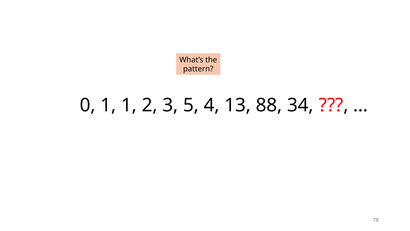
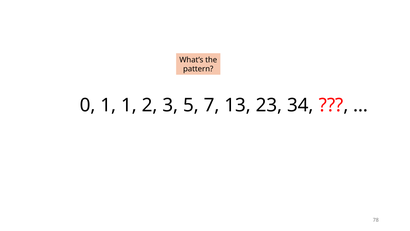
4: 4 -> 7 (212, 105)
88: 88 -> 23 (269, 105)
